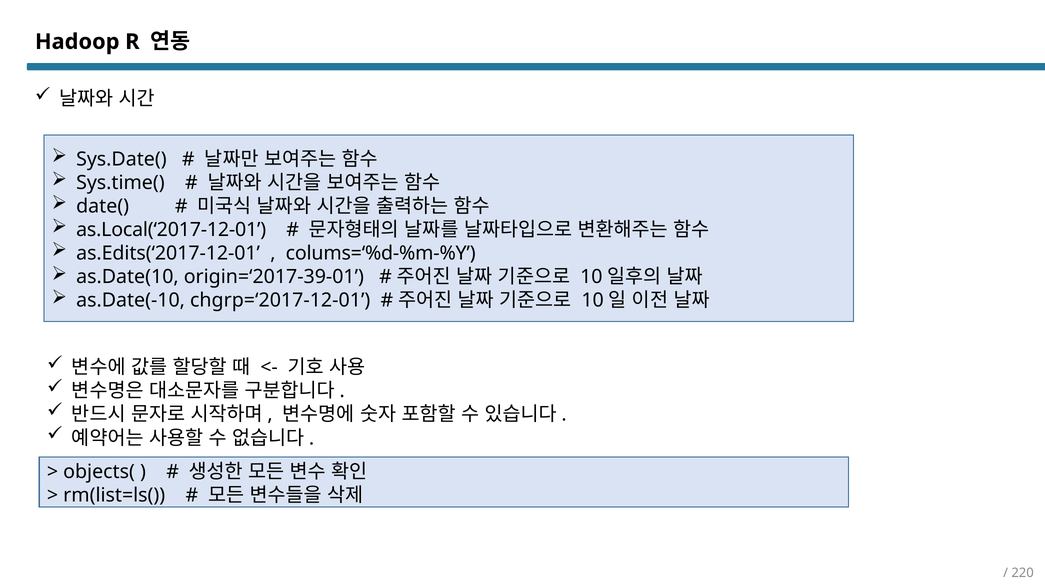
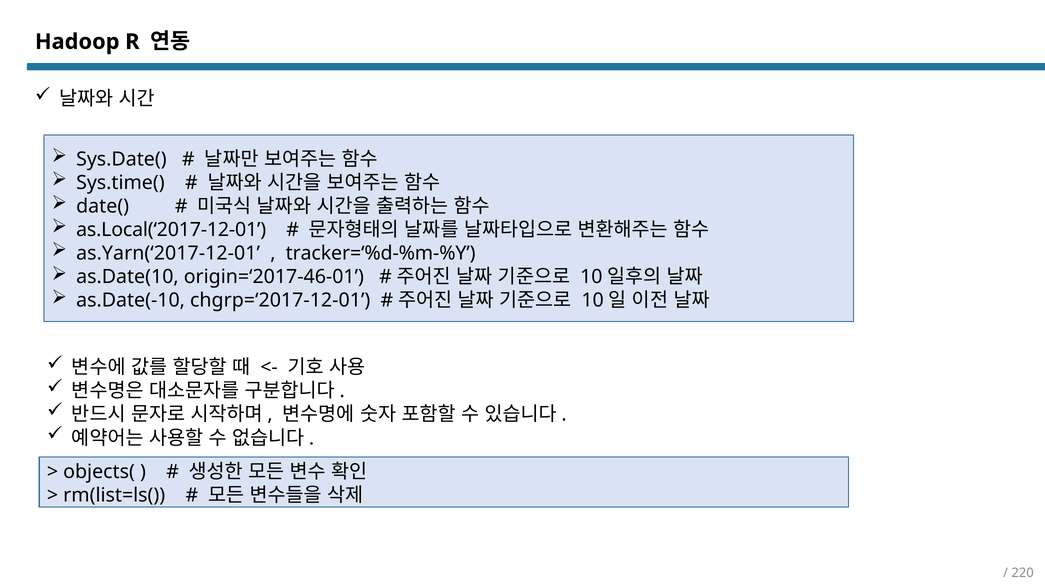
as.Edits(‘2017-12-01: as.Edits(‘2017-12-01 -> as.Yarn(‘2017-12-01 (168, 253)
colums=‘%d-%m-%Y: colums=‘%d-%m-%Y -> tracker=‘%d-%m-%Y (381, 253)
origin=‘2017-39-01: origin=‘2017-39-01 -> origin=‘2017-46-01 (274, 277)
